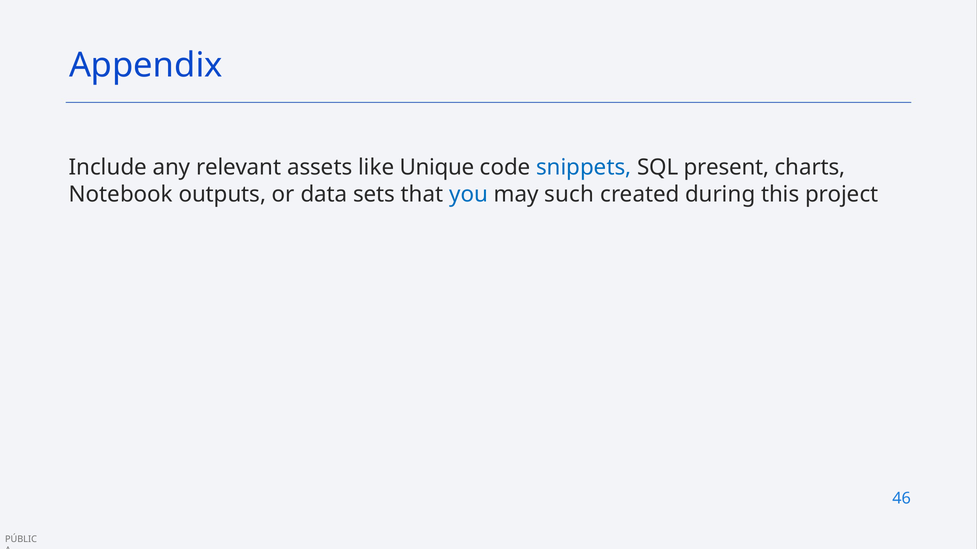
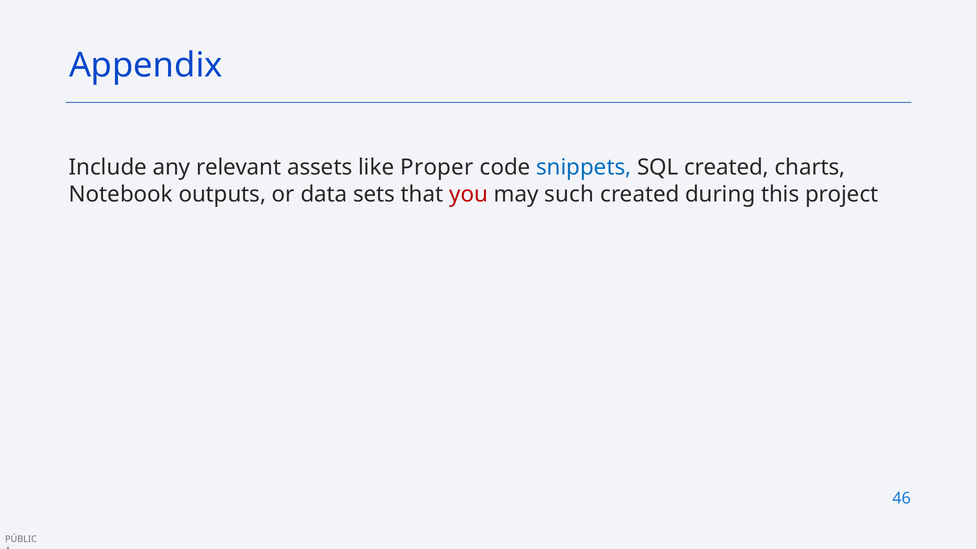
Unique: Unique -> Proper (437, 168)
SQL present: present -> created (727, 168)
you colour: blue -> red (469, 194)
